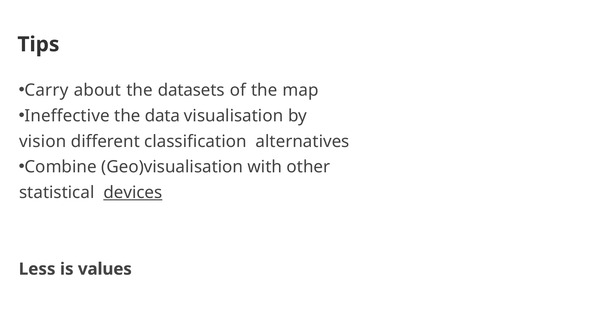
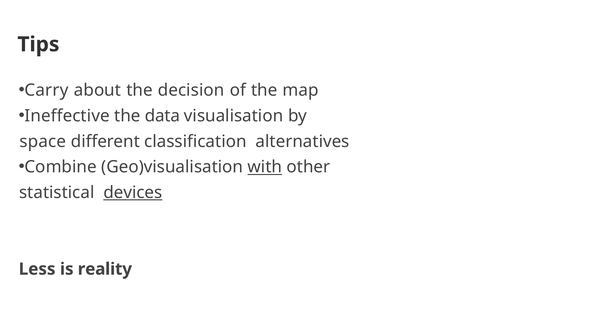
datasets: datasets -> decision (191, 90)
vision: vision -> space (43, 142)
with underline: none -> present (265, 167)
values: values -> reality (105, 269)
